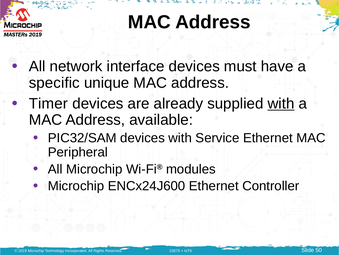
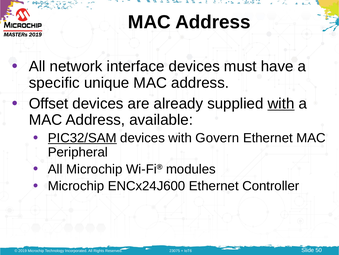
Timer: Timer -> Offset (49, 103)
PIC32/SAM underline: none -> present (82, 138)
Service: Service -> Govern (217, 138)
